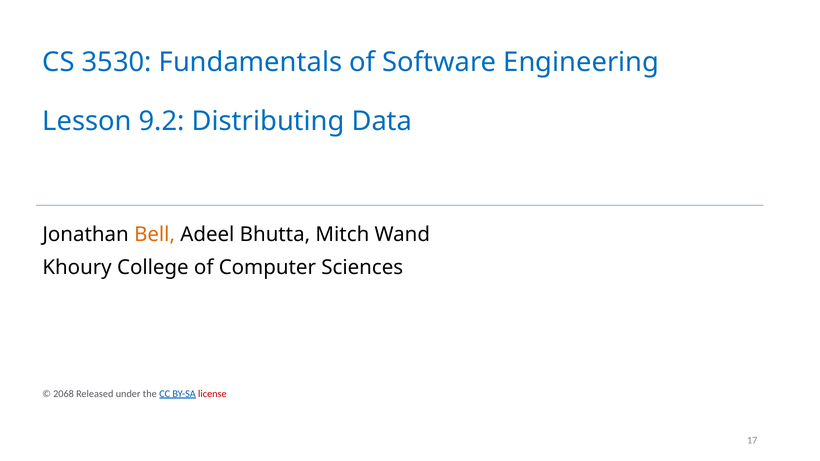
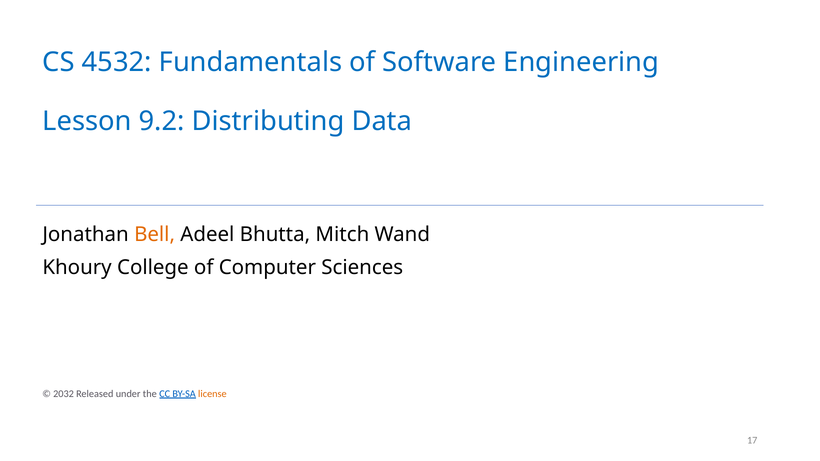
3530: 3530 -> 4532 (117, 62)
2068: 2068 -> 2032 (64, 394)
license colour: red -> orange (212, 394)
